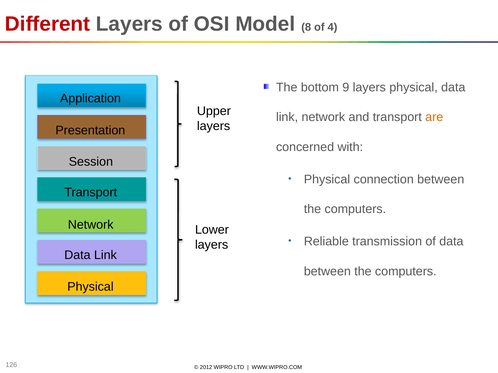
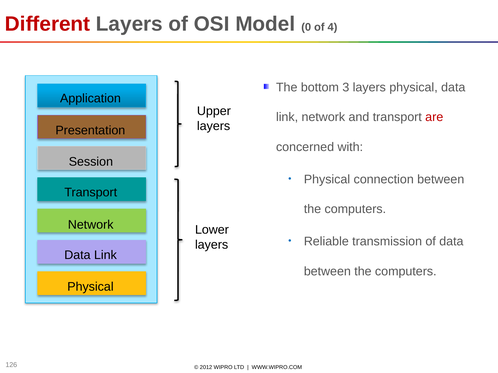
8: 8 -> 0 (306, 27)
9: 9 -> 3 (346, 87)
are colour: orange -> red (434, 117)
